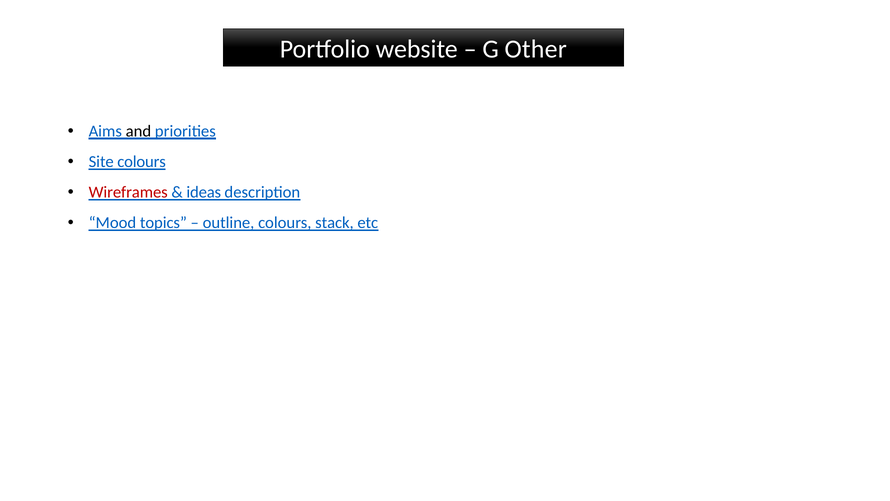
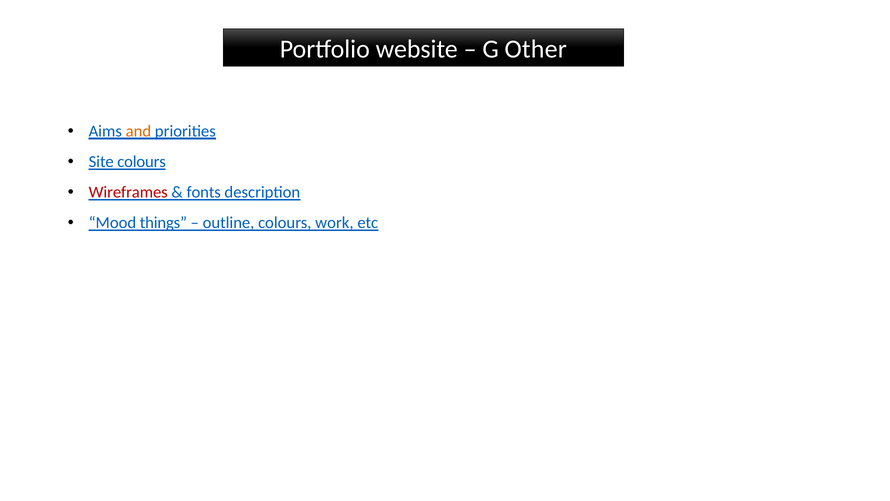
and colour: black -> orange (138, 131)
ideas: ideas -> fonts (204, 192)
topics: topics -> things (163, 223)
stack: stack -> work (334, 223)
